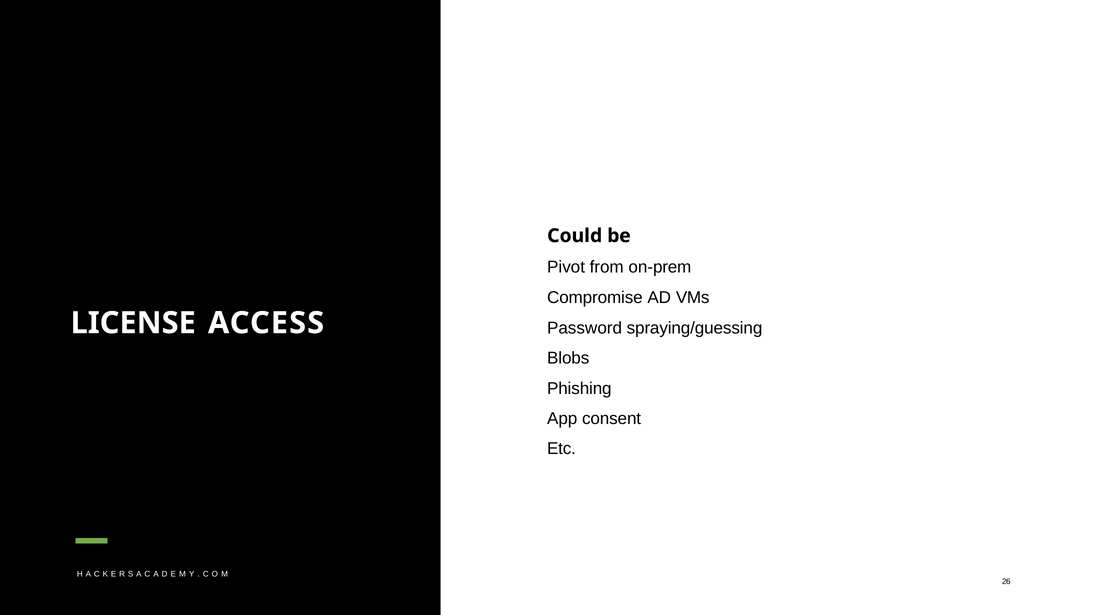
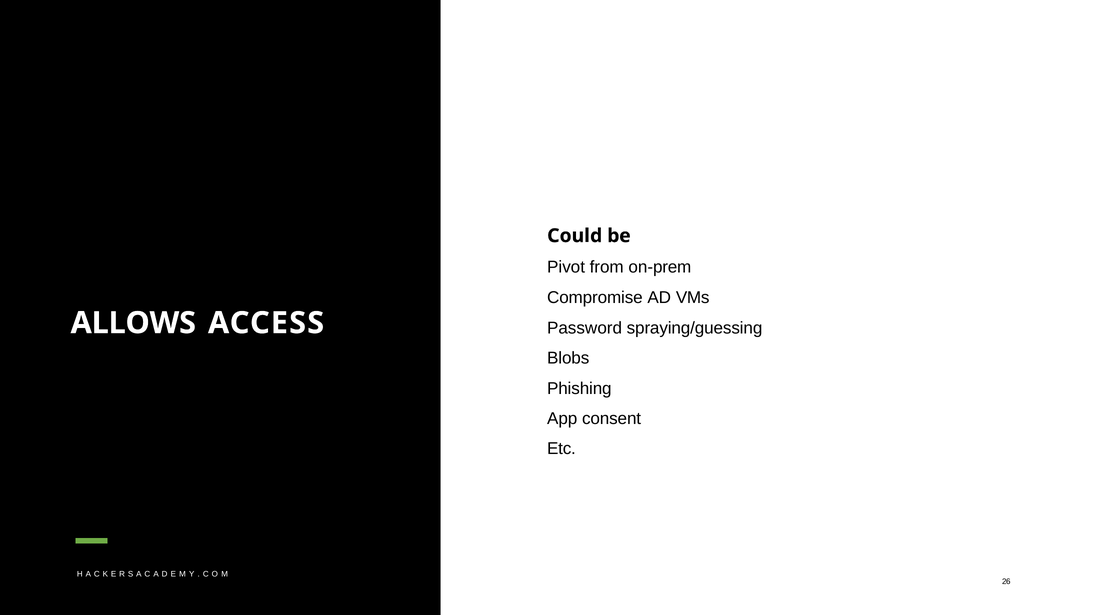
LICENSE: LICENSE -> ALLOWS (133, 323)
